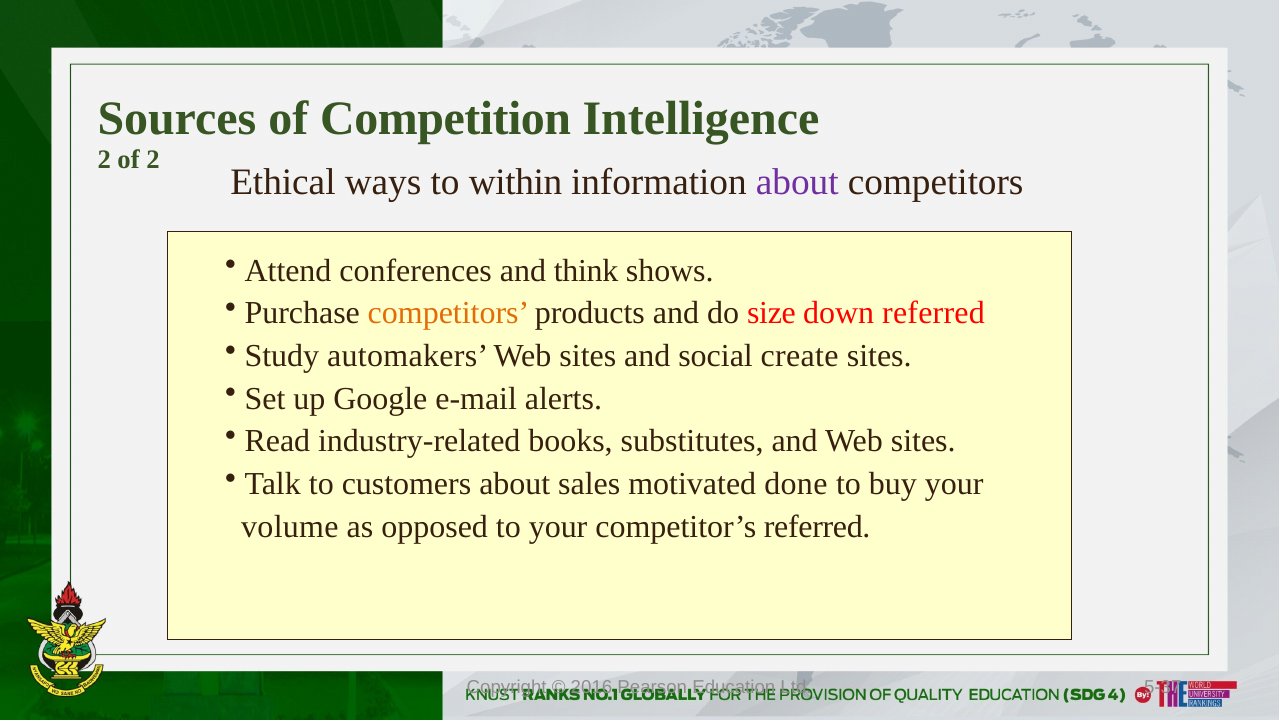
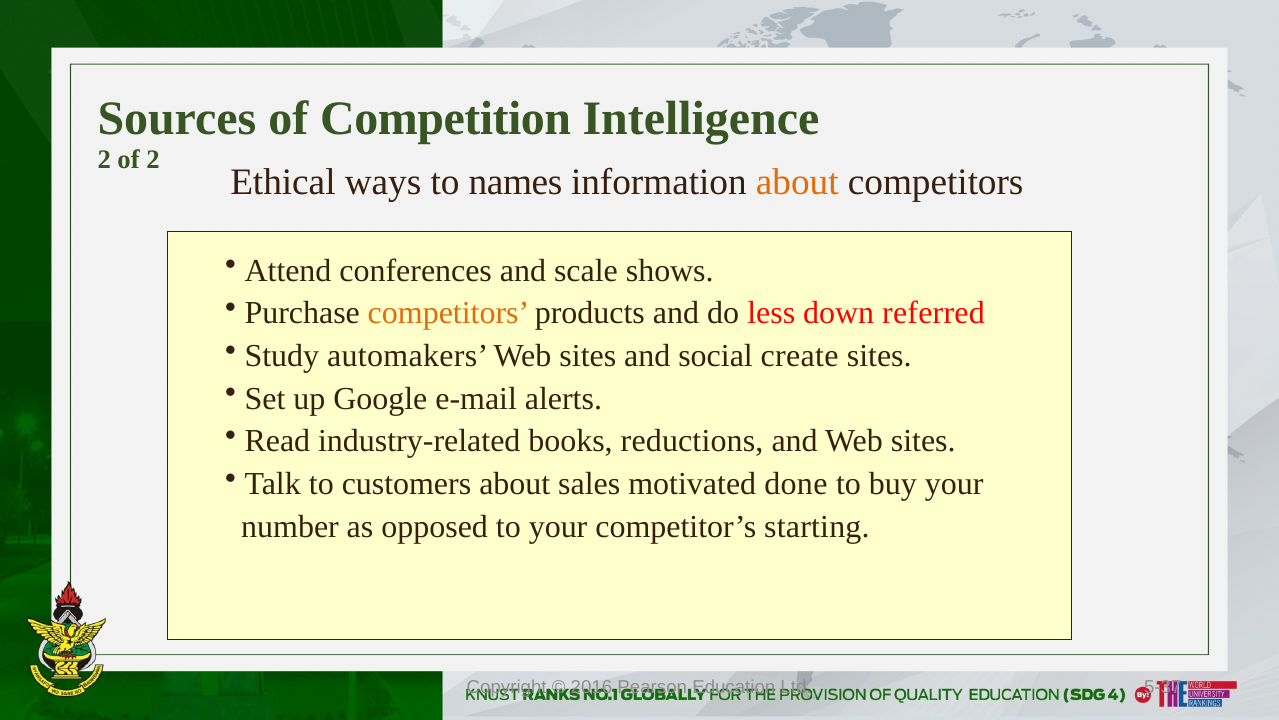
within: within -> names (516, 182)
about colour: purple -> orange (797, 182)
think: think -> scale (586, 270)
size: size -> less (771, 313)
substitutes: substitutes -> reductions (692, 441)
volume: volume -> number (290, 526)
competitor’s referred: referred -> starting (817, 526)
